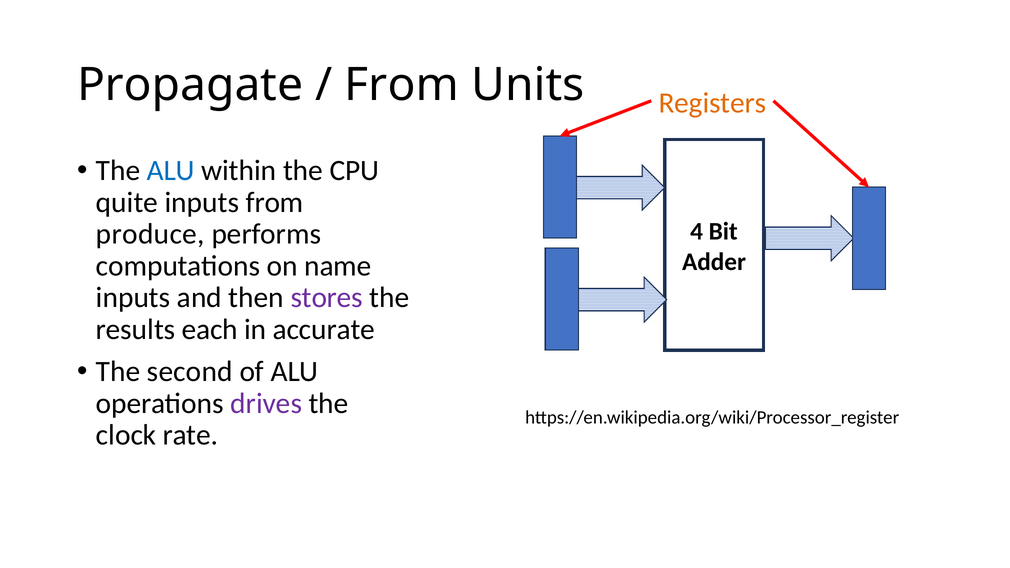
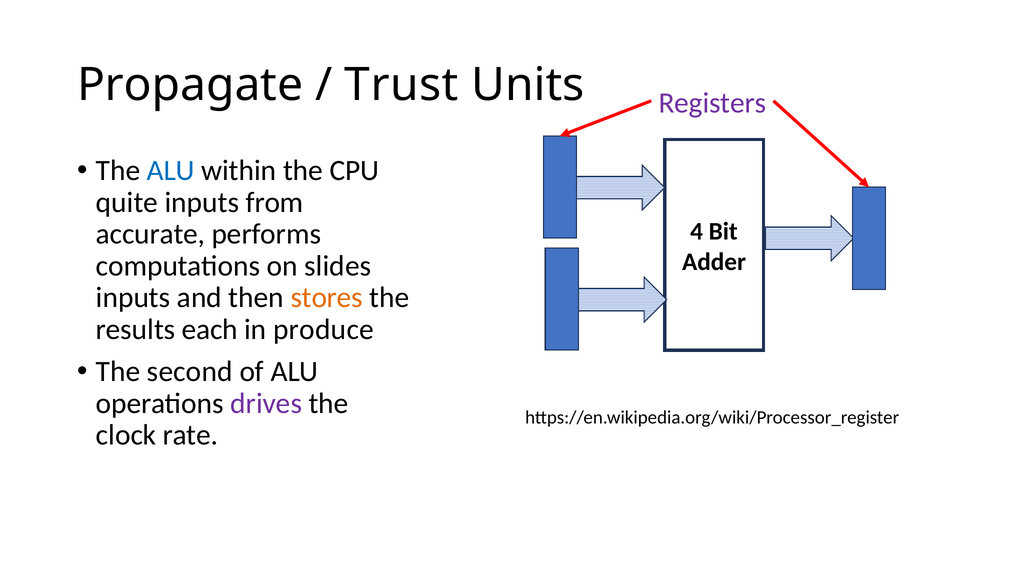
From: From -> Trust (402, 85)
Registers colour: orange -> purple (712, 103)
produce: produce -> accurate (151, 234)
name: name -> slides (338, 266)
stores colour: purple -> orange (327, 298)
accurate: accurate -> produce (324, 330)
